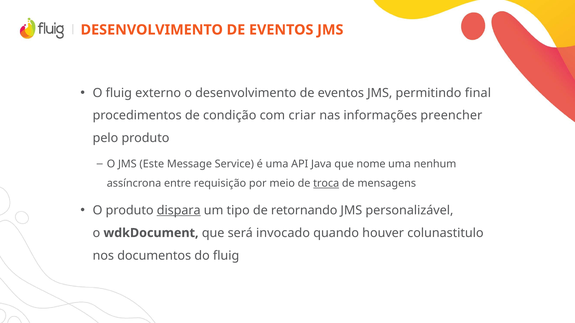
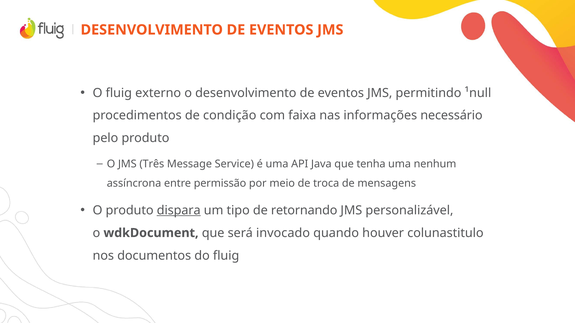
final: final -> ¹null (478, 93)
criar: criar -> faixa (302, 116)
preencher: preencher -> necessário (451, 116)
Este: Este -> Três (152, 164)
nome: nome -> tenha (371, 164)
requisição: requisição -> permissão (220, 184)
troca underline: present -> none (326, 184)
